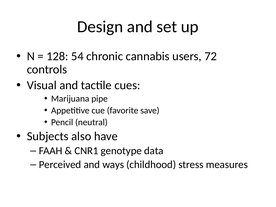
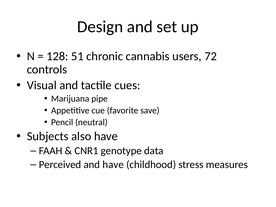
54: 54 -> 51 (77, 56)
and ways: ways -> have (113, 165)
